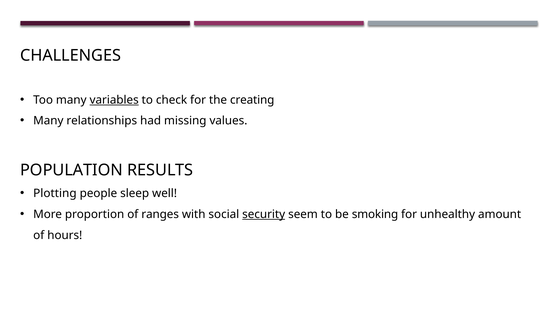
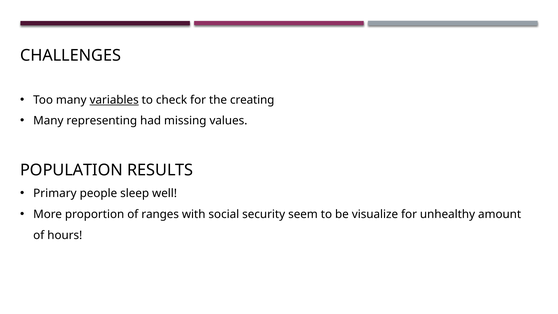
relationships: relationships -> representing (102, 121)
Plotting: Plotting -> Primary (55, 193)
security underline: present -> none (264, 214)
smoking: smoking -> visualize (375, 214)
